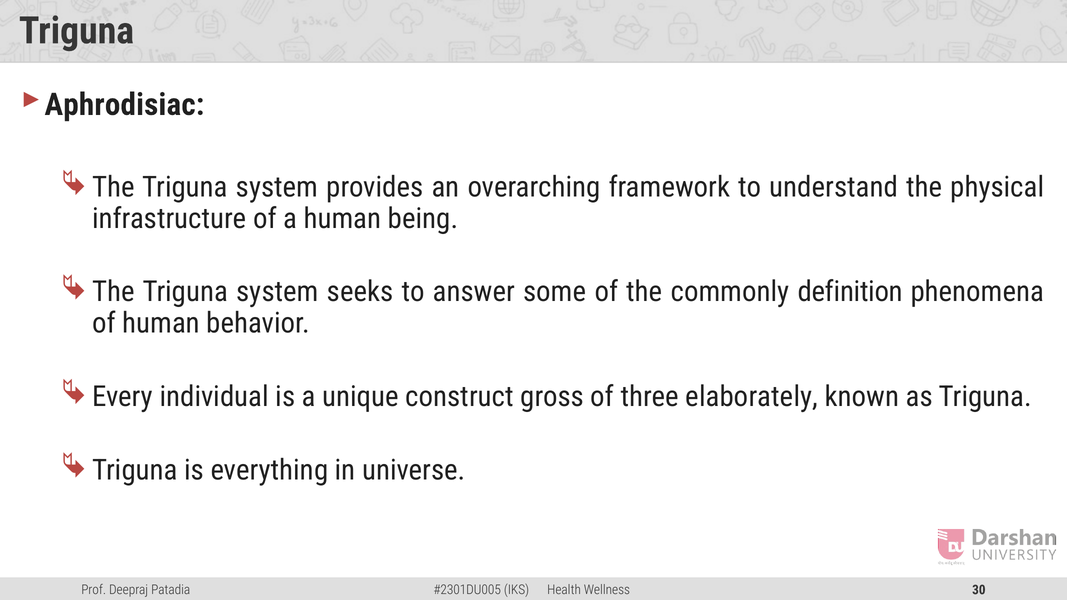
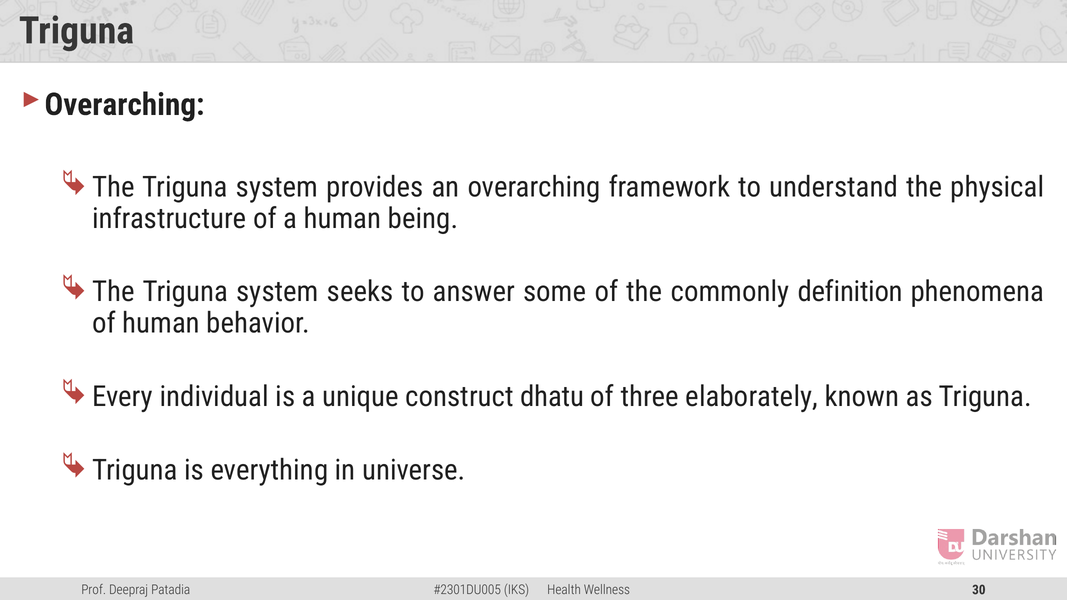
Aphrodisiac: Aphrodisiac -> Overarching (125, 105)
gross: gross -> dhatu (552, 397)
